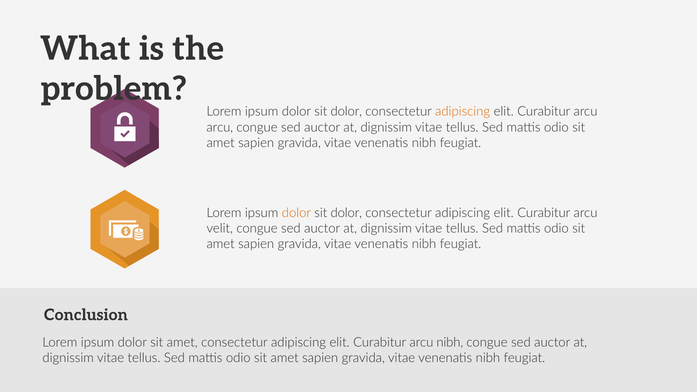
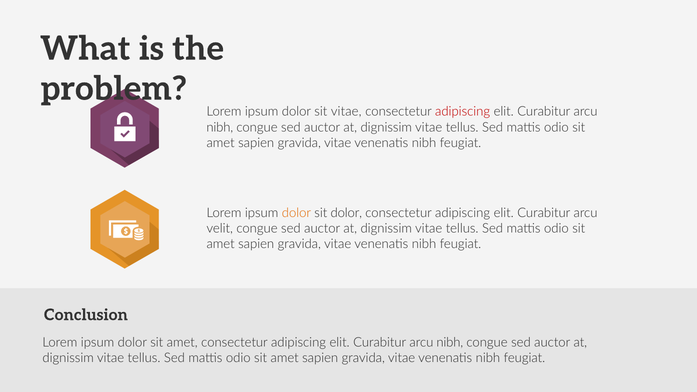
dolor: dolor -> vitae (346, 112)
adipiscing colour: orange -> red (463, 112)
arcu: arcu -> nibh (220, 127)
